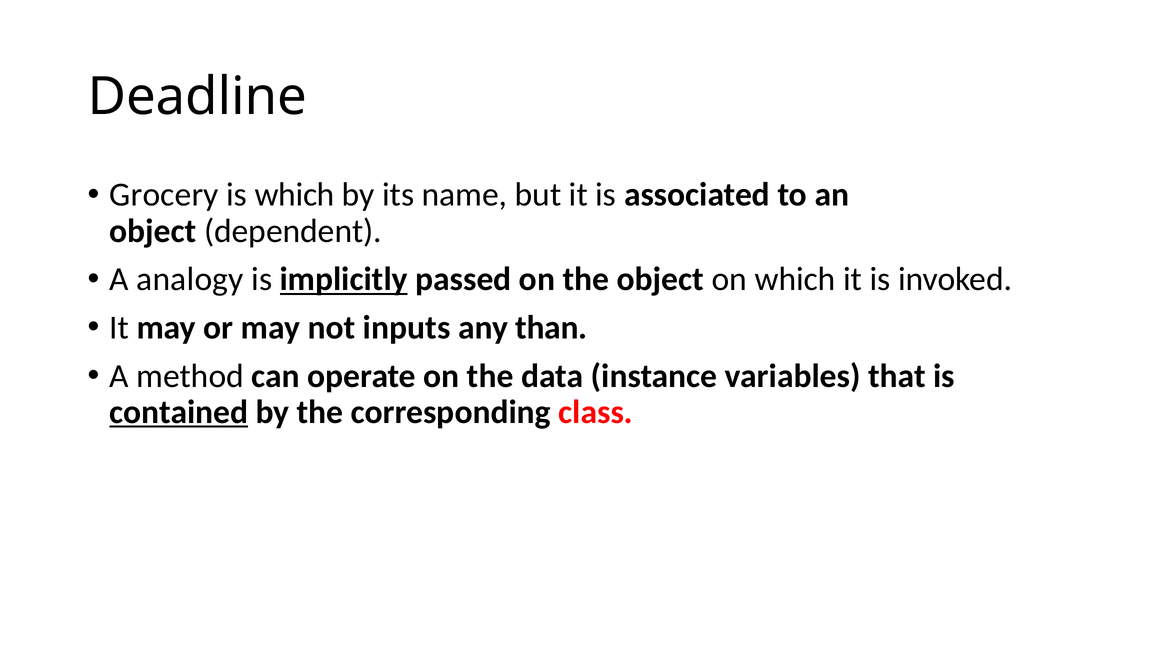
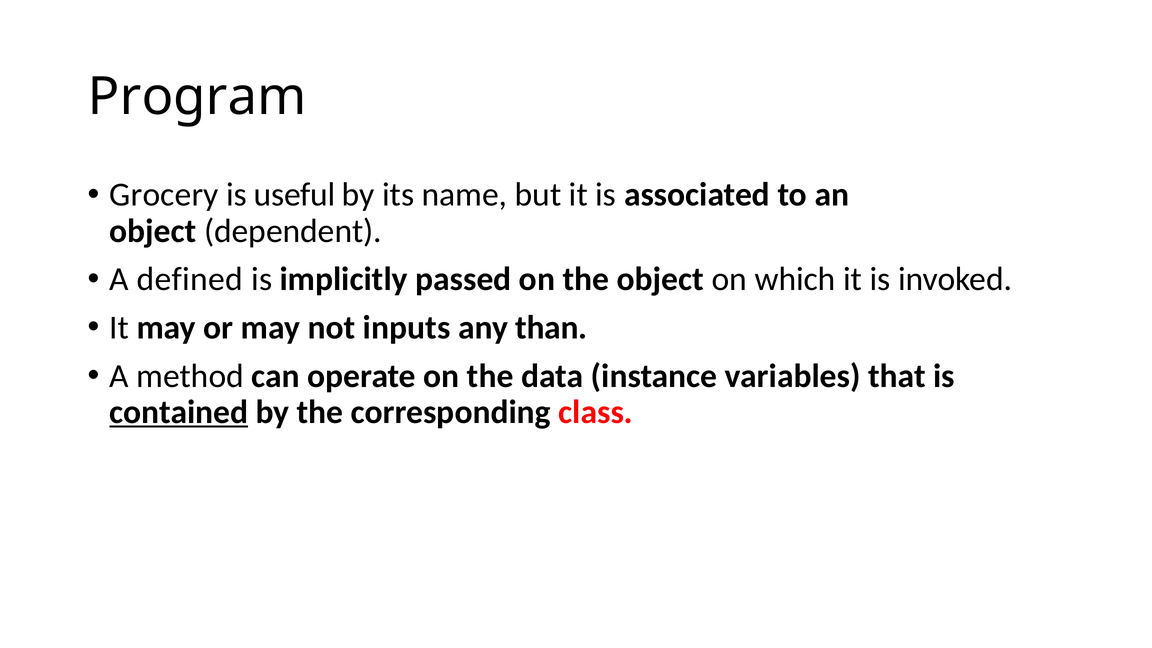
Deadline: Deadline -> Program (197, 97)
is which: which -> useful (295, 195)
analogy: analogy -> defined (190, 279)
implicitly underline: present -> none (344, 279)
